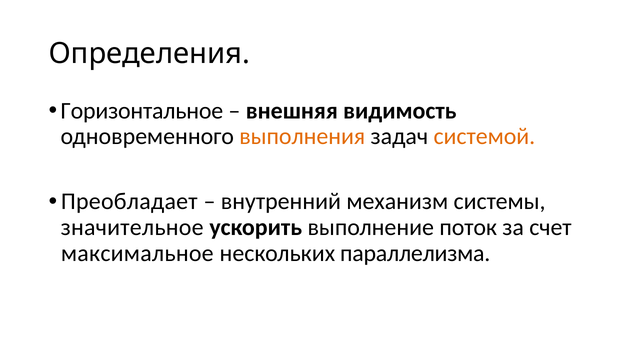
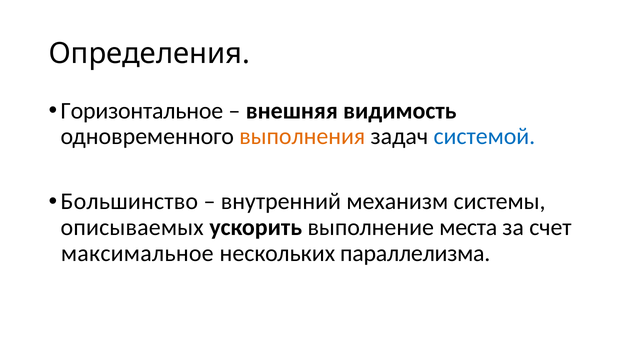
системой colour: orange -> blue (484, 137)
Преобладает: Преобладает -> Большинство (129, 202)
значительное: значительное -> описываемых (132, 227)
поток: поток -> места (468, 227)
